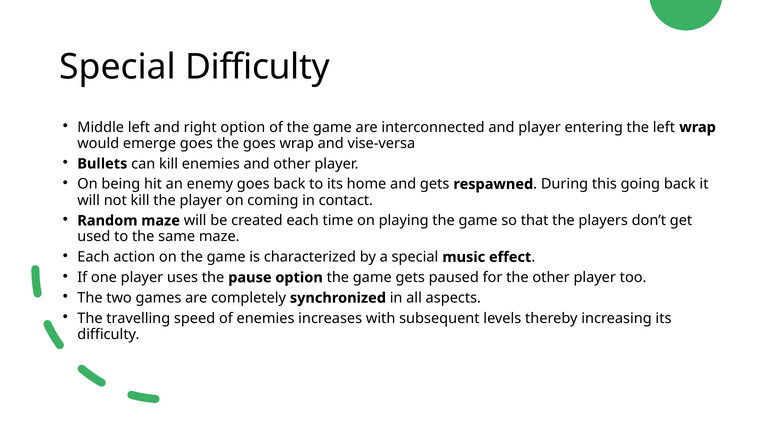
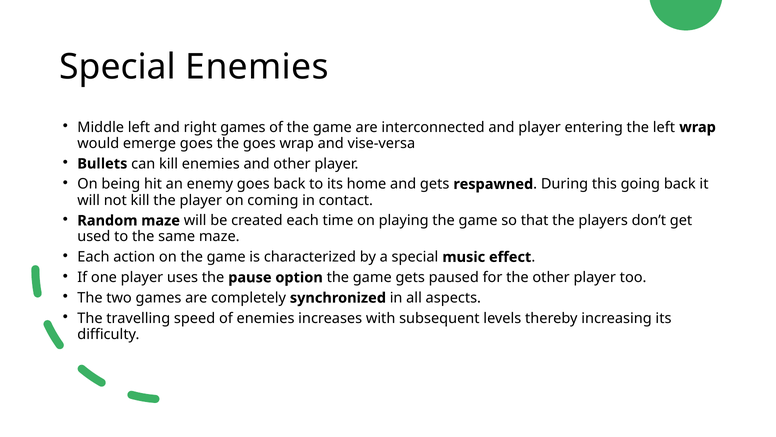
Special Difficulty: Difficulty -> Enemies (257, 67)
right option: option -> games (243, 127)
